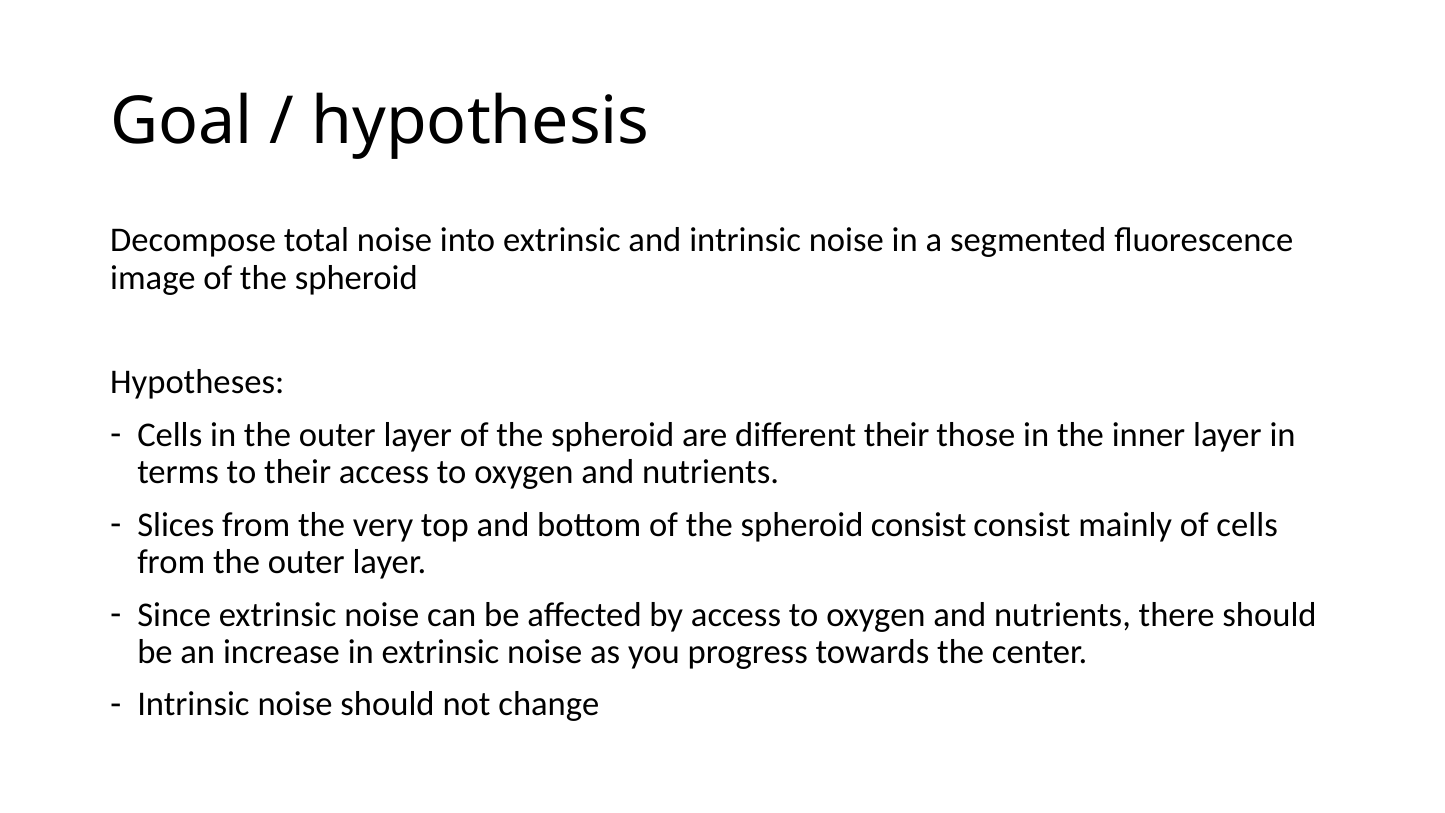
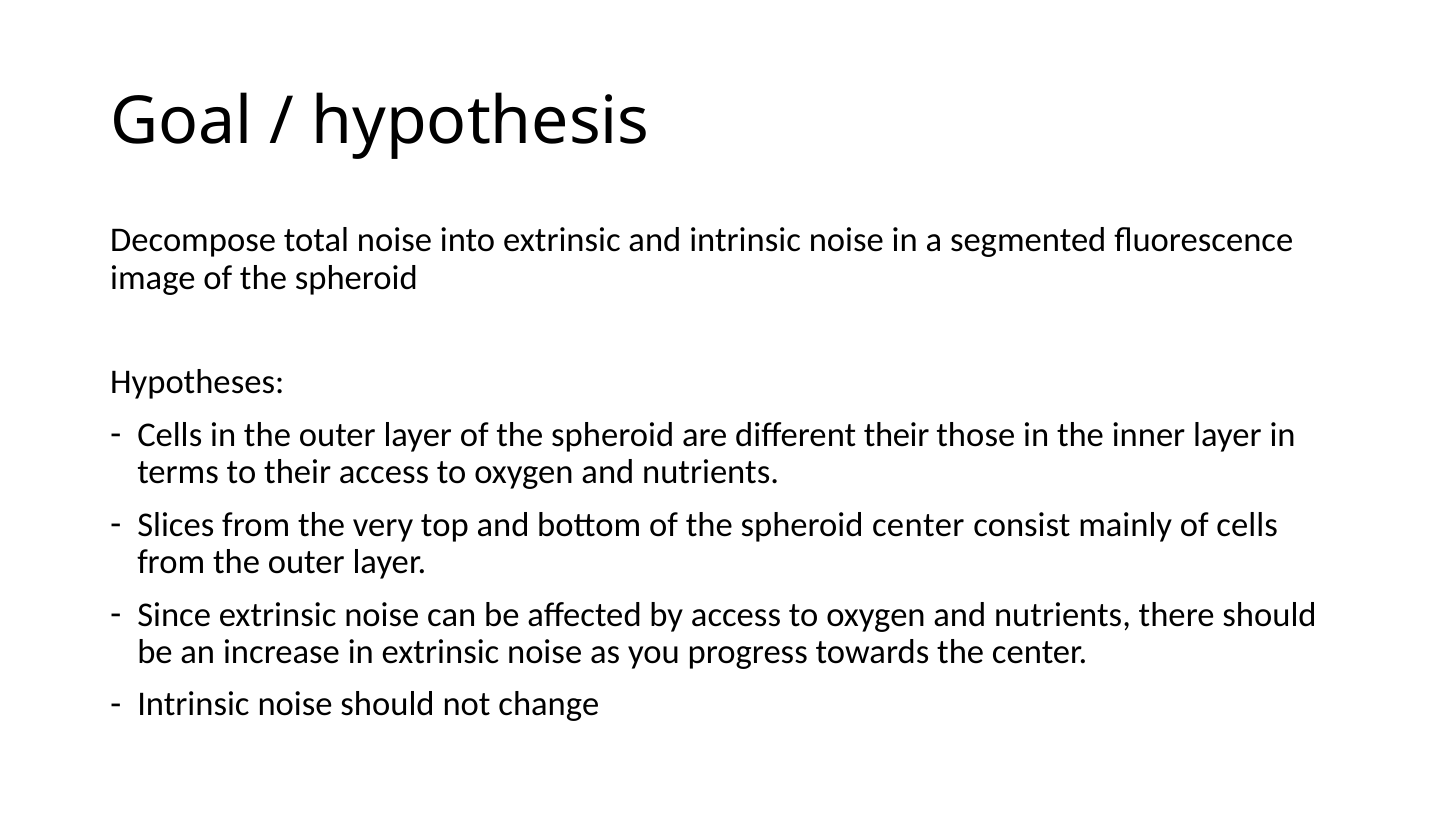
spheroid consist: consist -> center (918, 525)
